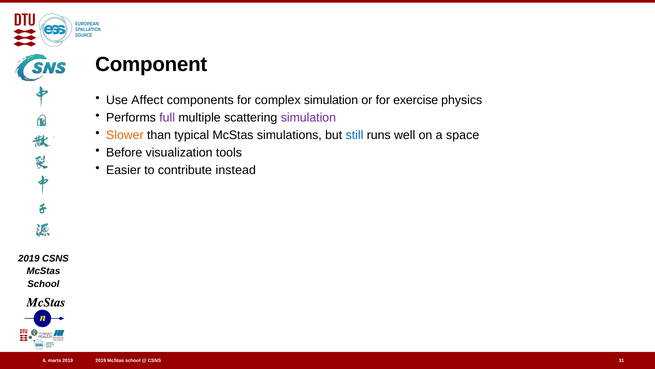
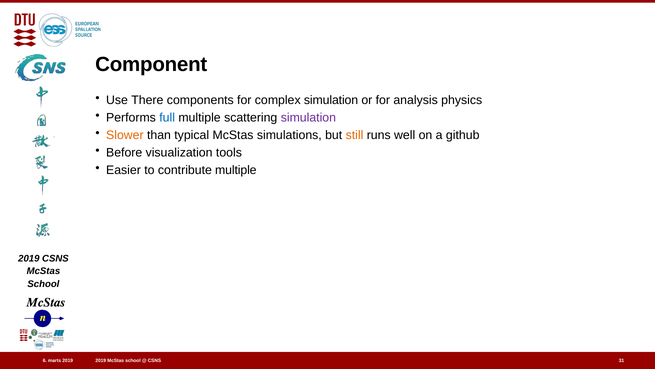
Affect: Affect -> There (147, 100)
exercise: exercise -> analysis (416, 100)
full colour: purple -> blue (167, 117)
still colour: blue -> orange (355, 135)
space: space -> github (463, 135)
contribute instead: instead -> multiple (236, 170)
